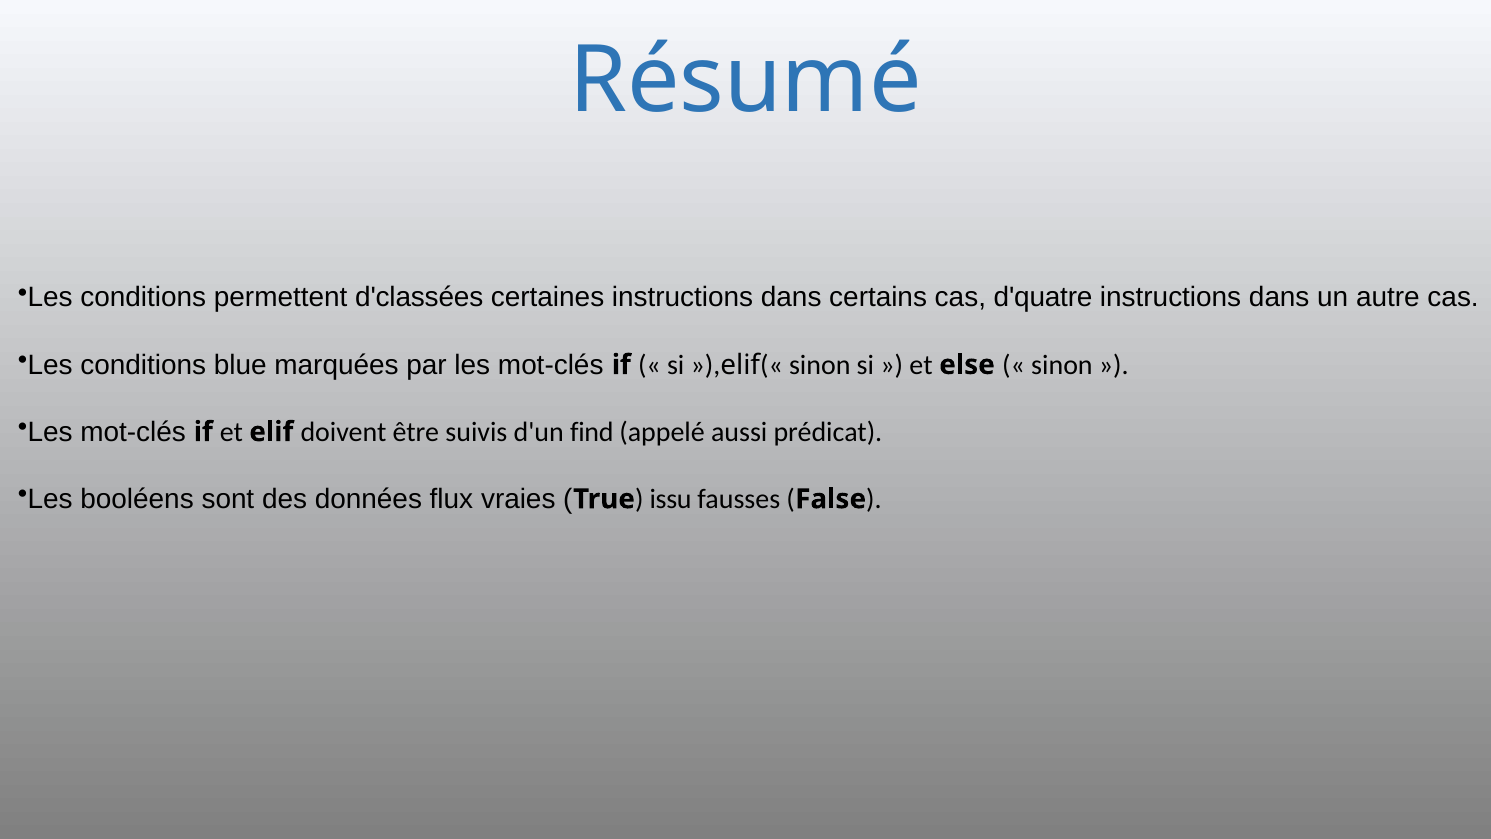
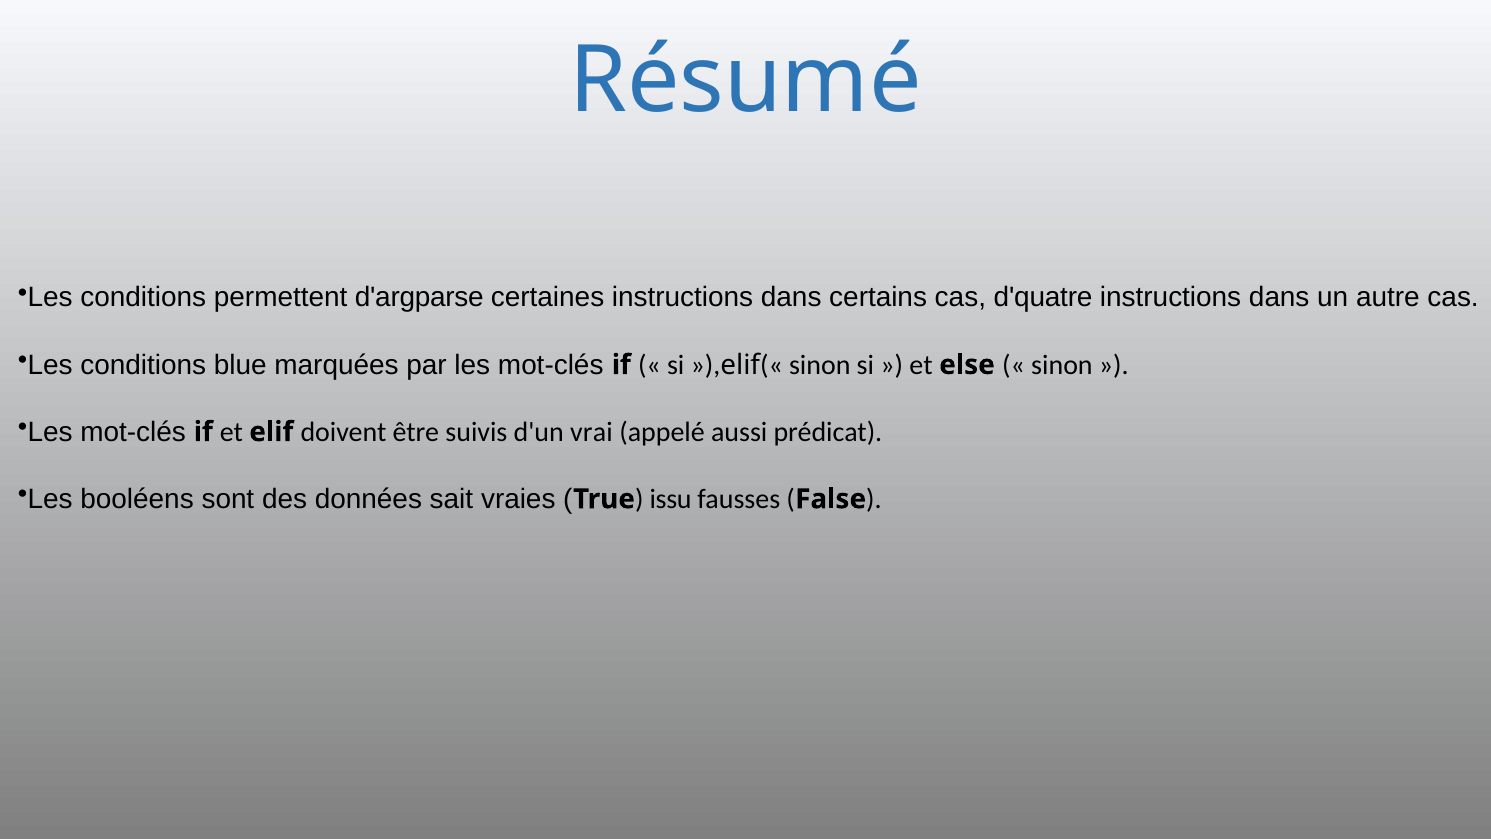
d'classées: d'classées -> d'argparse (419, 298)
find: find -> vrai (591, 432)
flux: flux -> sait (451, 499)
